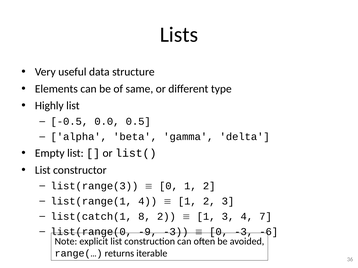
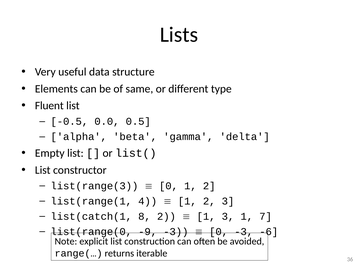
Highly: Highly -> Fluent (49, 106)
3 4: 4 -> 1 (247, 217)
